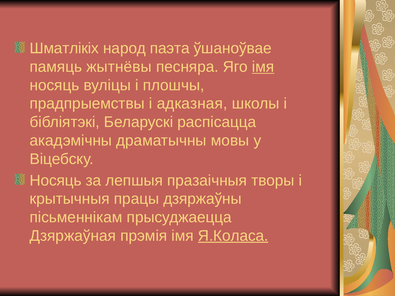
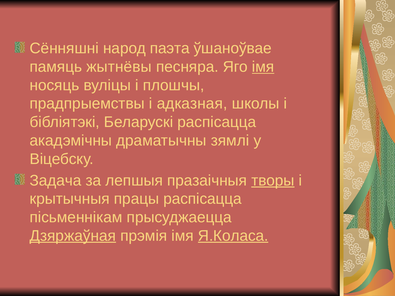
Шматлікіх: Шматлікіх -> Сённяшні (64, 48)
мовы: мовы -> зямлі (230, 141)
Носяць: Носяць -> Задача (56, 181)
творы underline: none -> present (273, 181)
працы дзяржаўны: дзяржаўны -> распісацца (202, 199)
Дзяржаўная underline: none -> present (73, 236)
